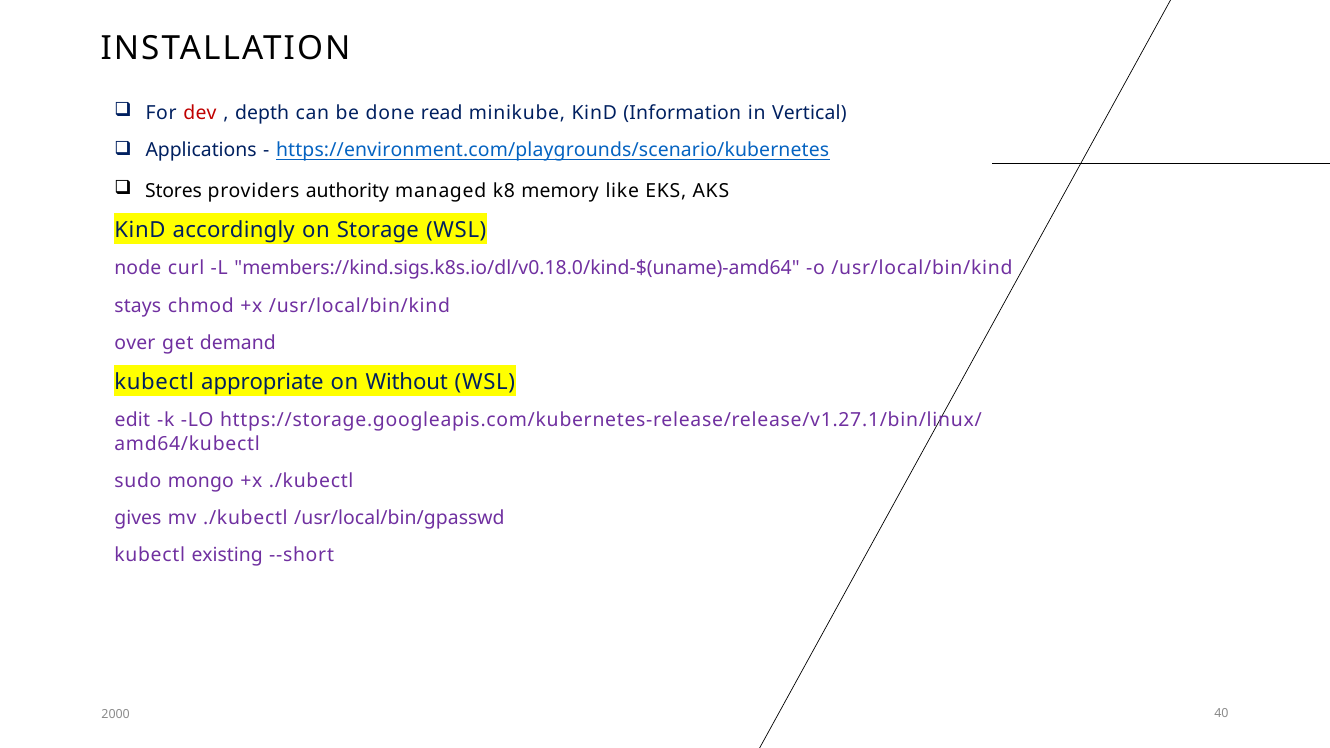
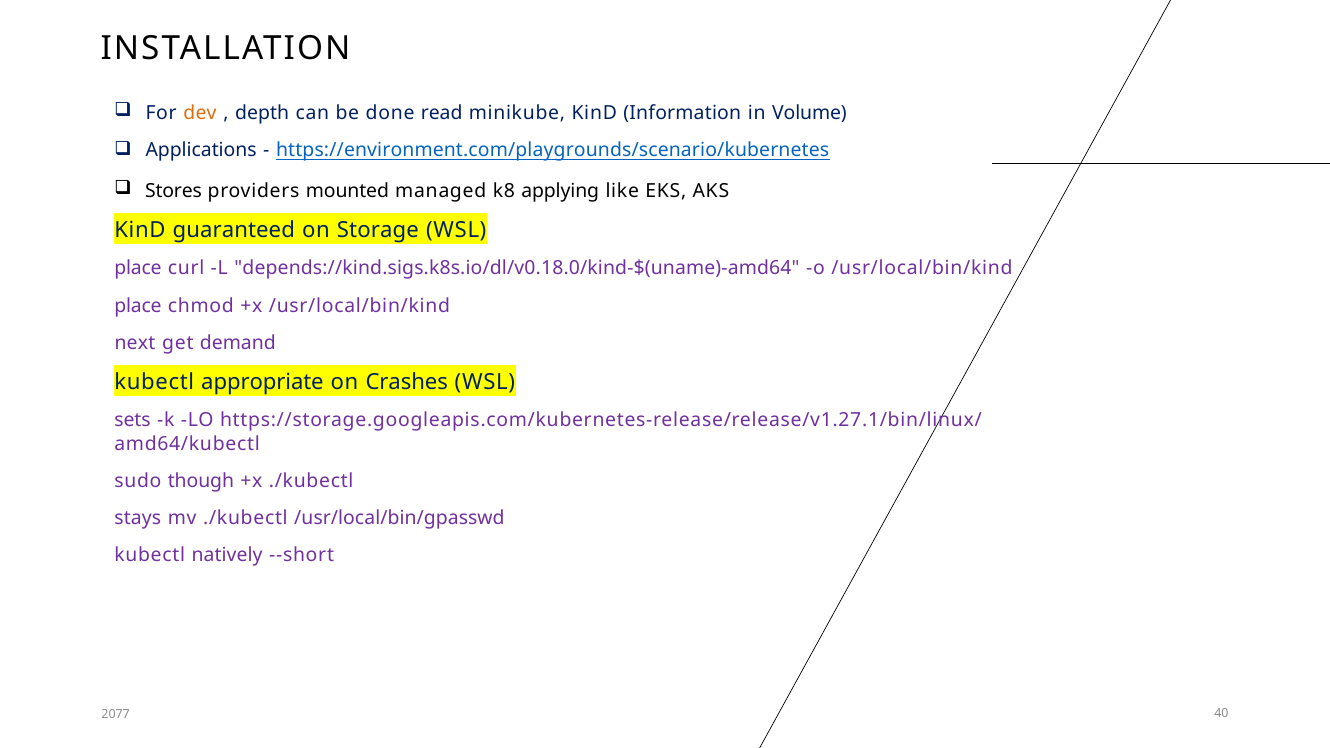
dev colour: red -> orange (200, 113)
Vertical: Vertical -> Volume (809, 113)
authority: authority -> mounted (347, 191)
memory: memory -> applying (560, 191)
accordingly: accordingly -> guaranteed (234, 230)
node: node -> place (138, 268)
members://kind.sigs.k8s.io/dl/v0.18.0/kind-$(uname)-amd64: members://kind.sigs.k8s.io/dl/v0.18.0/kind-$(uname)-amd64 -> depends://kind.sigs.k8s.io/dl/v0.18.0/kind-$(uname)-amd64 (517, 268)
stays: stays -> place (138, 306)
over: over -> next (135, 343)
Without: Without -> Crashes (407, 382)
edit: edit -> sets (133, 420)
mongo: mongo -> though (201, 481)
gives: gives -> stays (138, 518)
existing: existing -> natively (227, 555)
2000: 2000 -> 2077 (116, 714)
